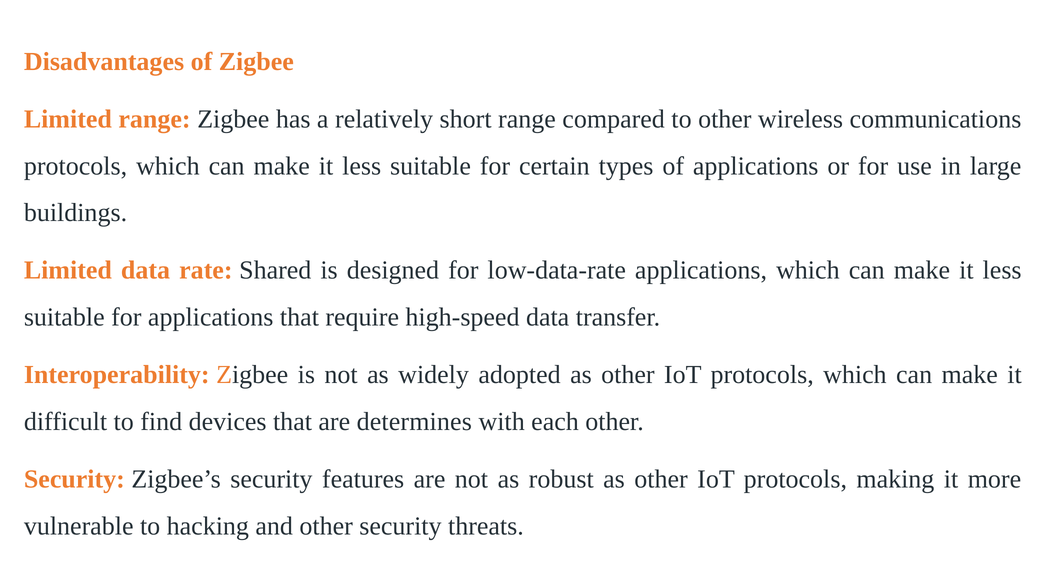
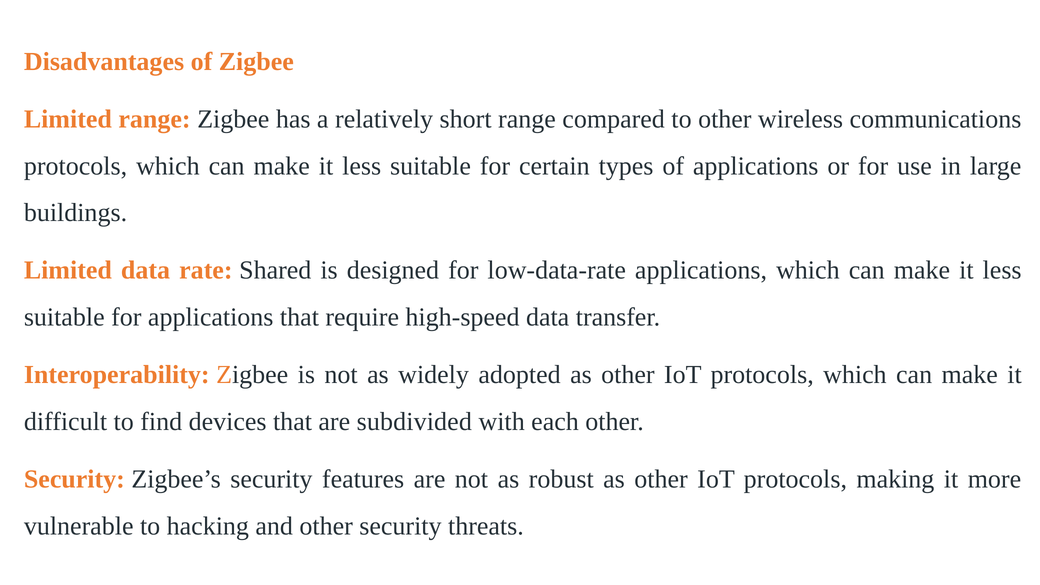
determines: determines -> subdivided (414, 422)
